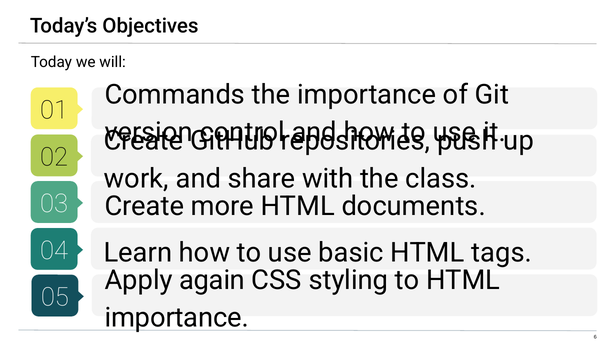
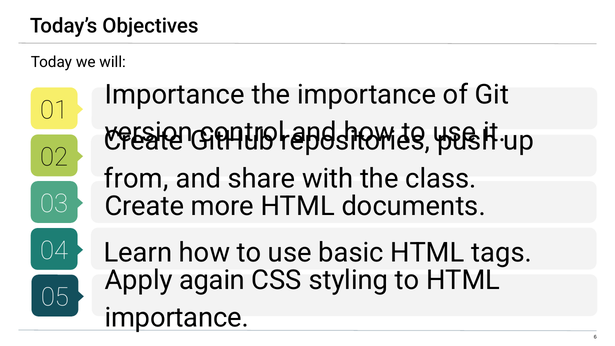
Commands: Commands -> Importance (175, 95)
work: work -> from (136, 178)
